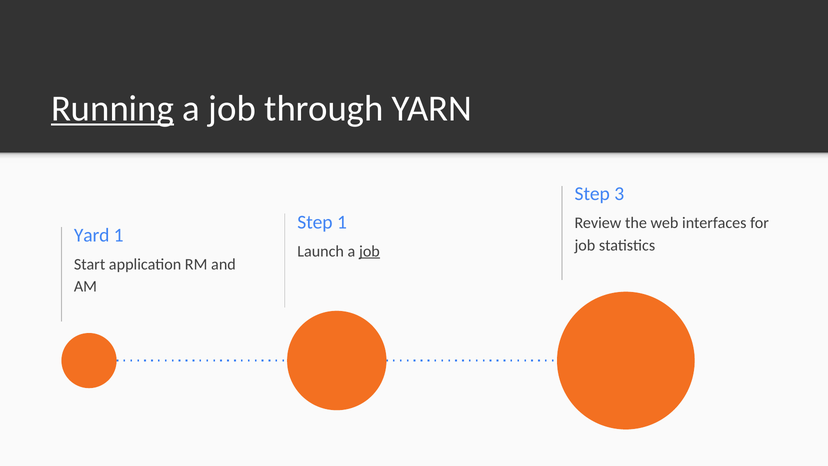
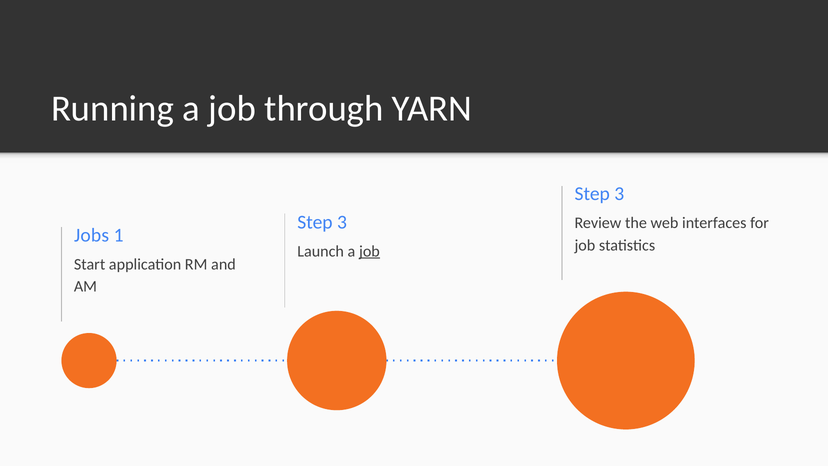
Running underline: present -> none (113, 109)
1: 1 -> 3 (342, 222)
Yard: Yard -> Jobs (92, 235)
